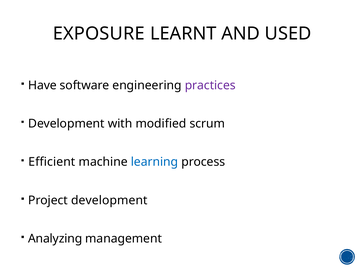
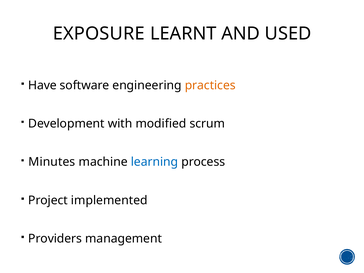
practices colour: purple -> orange (210, 85)
Efficient: Efficient -> Minutes (52, 162)
Project development: development -> implemented (109, 200)
Analyzing: Analyzing -> Providers (55, 239)
